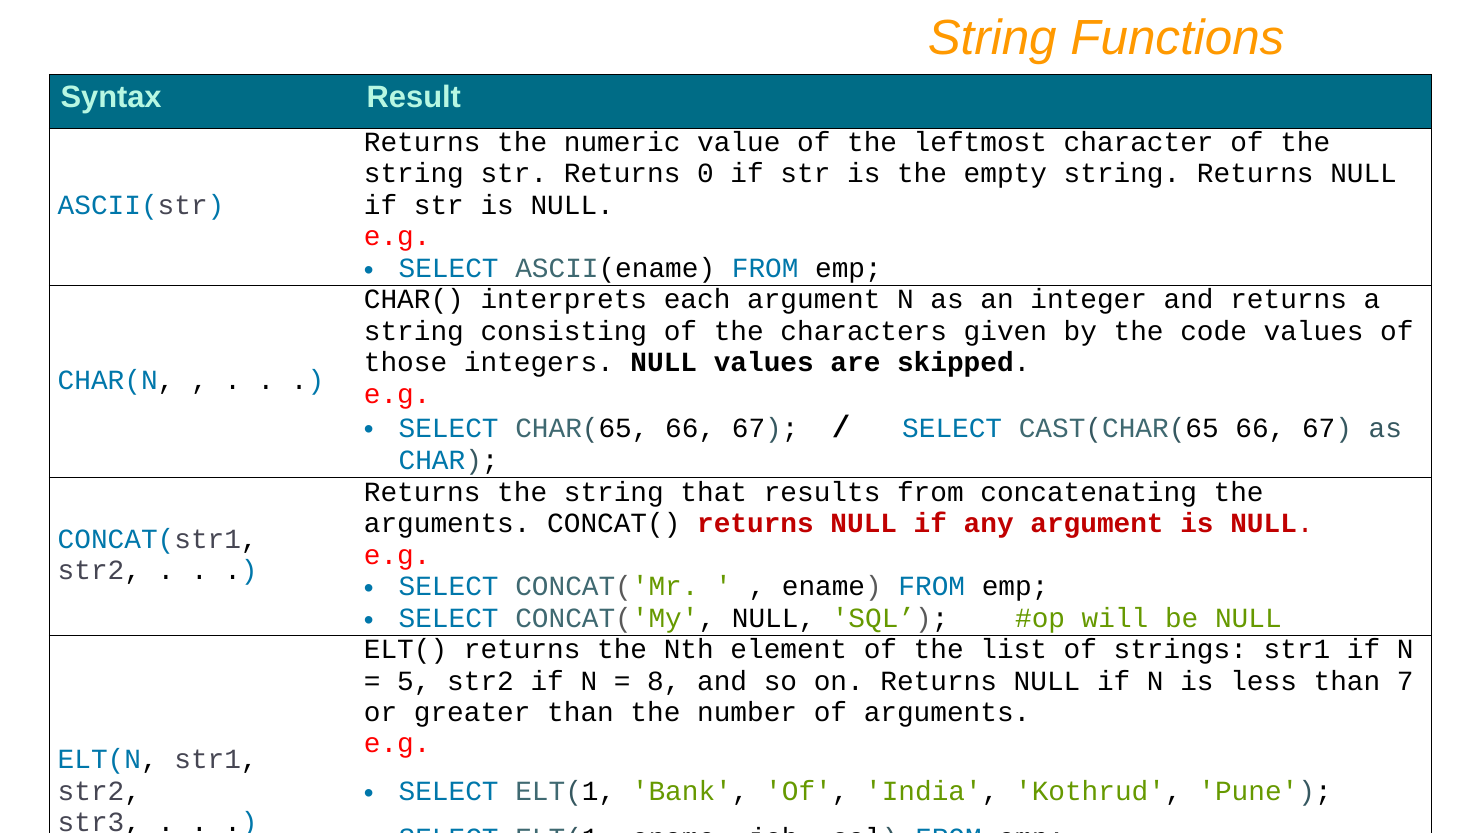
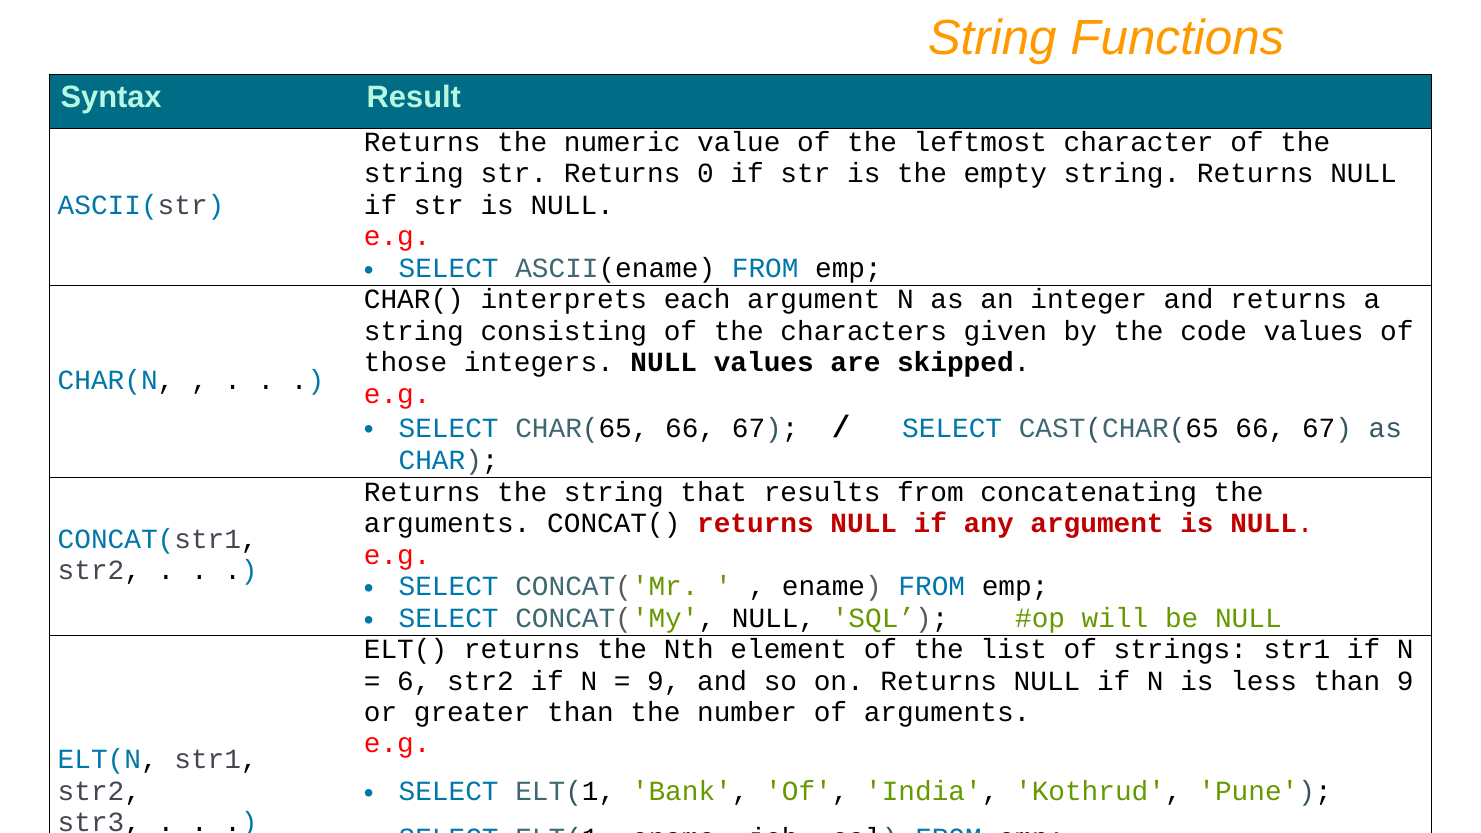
5: 5 -> 6 (414, 681)
8: 8 -> 9 (664, 681)
than 7: 7 -> 9 (1405, 681)
